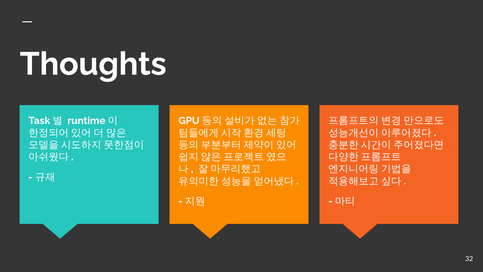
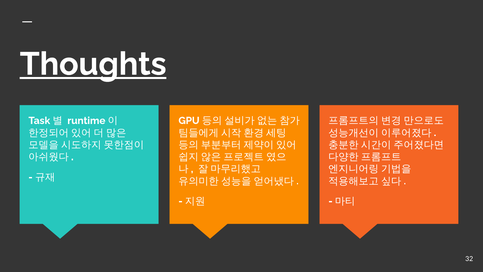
Thoughts underline: none -> present (93, 64)
